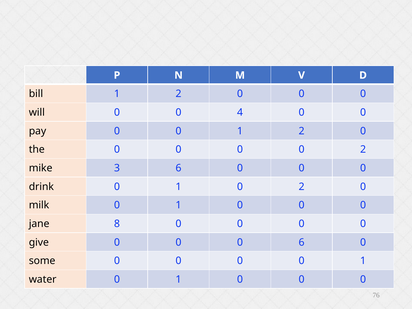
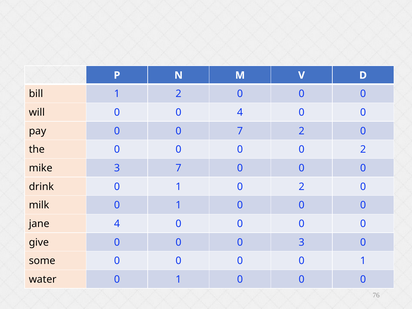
pay 0 0 1: 1 -> 7 (240, 131)
3 6: 6 -> 7 (179, 168)
jane 8: 8 -> 4 (117, 224)
0 6: 6 -> 3 (302, 242)
